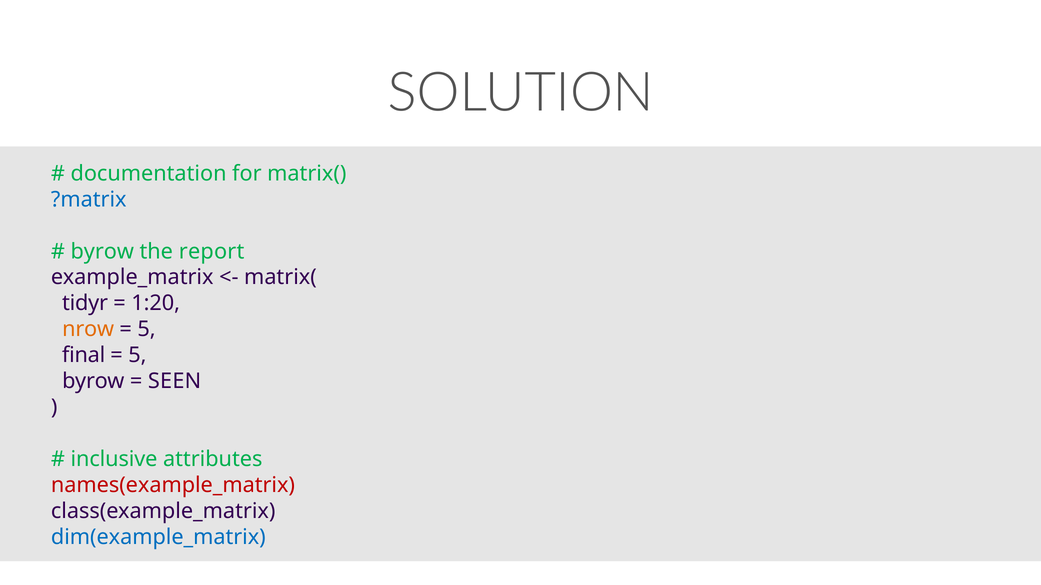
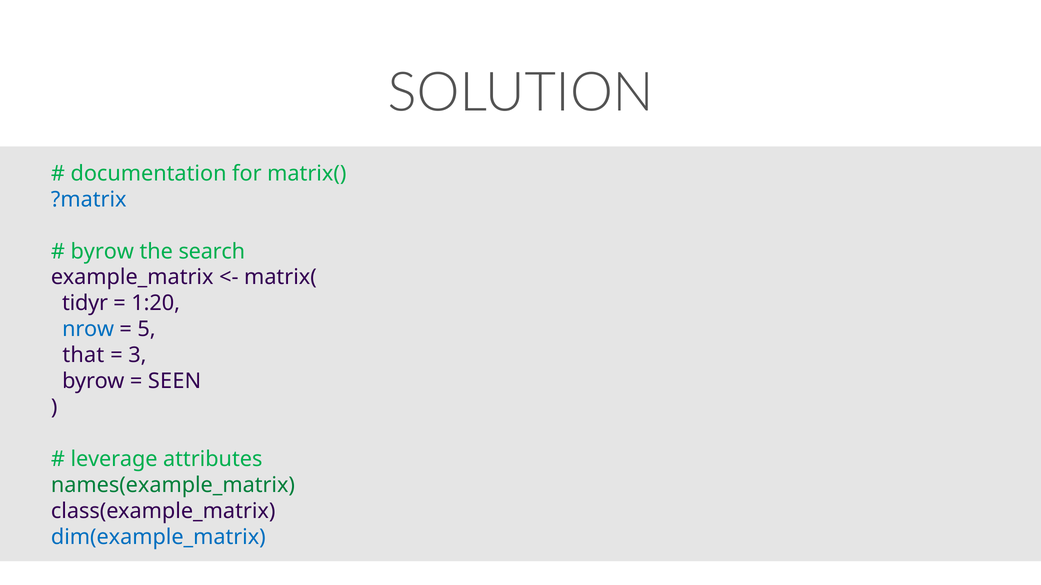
report: report -> search (212, 252)
nrow colour: orange -> blue (88, 330)
final: final -> that (83, 356)
5: 5 -> 3 (137, 356)
inclusive: inclusive -> leverage (114, 460)
names(example_matrix colour: red -> green (173, 486)
